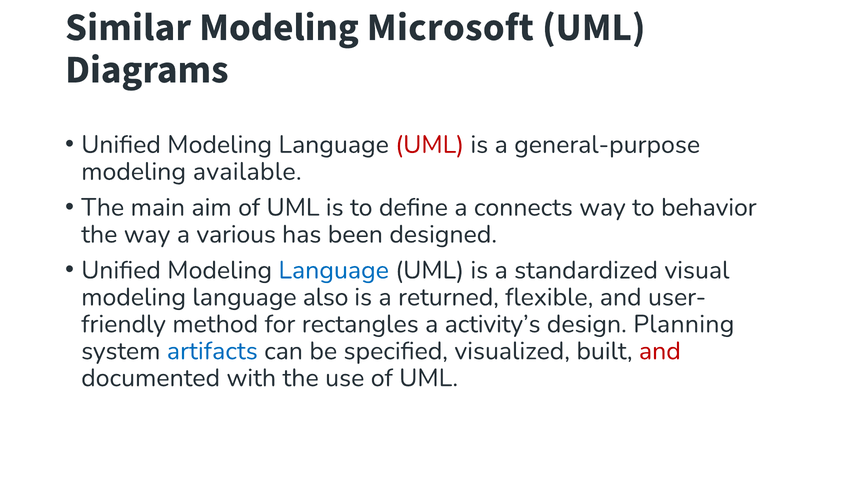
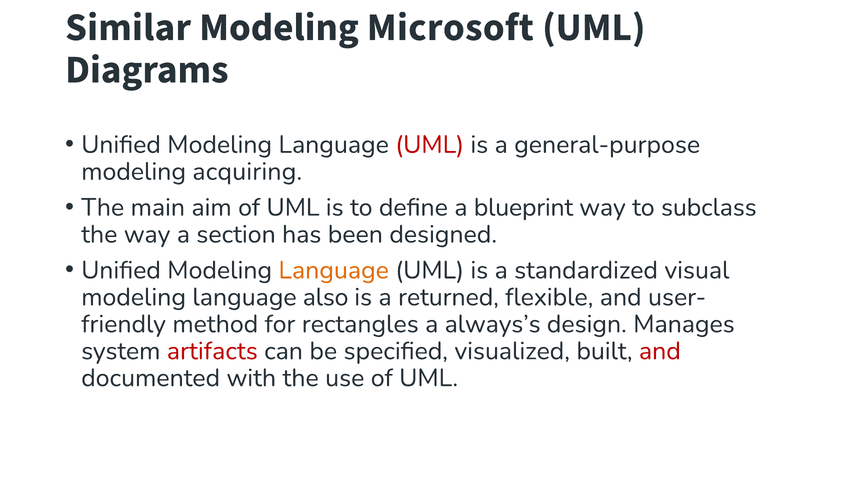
available: available -> acquiring (247, 171)
connects: connects -> blueprint (523, 207)
behavior: behavior -> subclass (709, 207)
various: various -> section (236, 234)
Language colour: blue -> orange (334, 270)
activity’s: activity’s -> always’s (493, 324)
Planning: Planning -> Manages (684, 324)
artifacts colour: blue -> red (212, 351)
